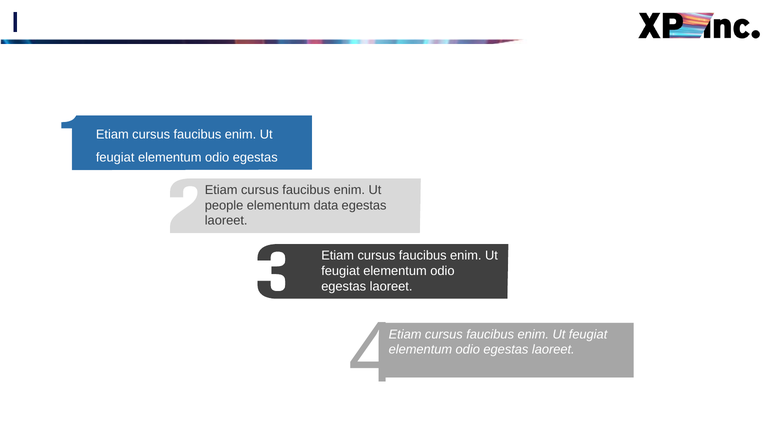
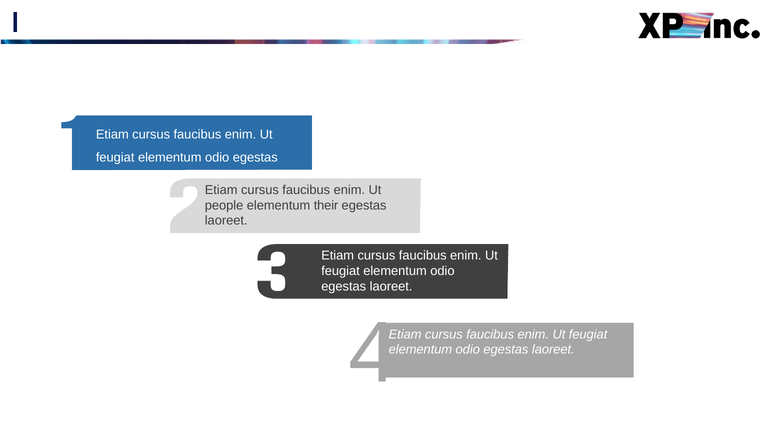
data: data -> their (326, 205)
